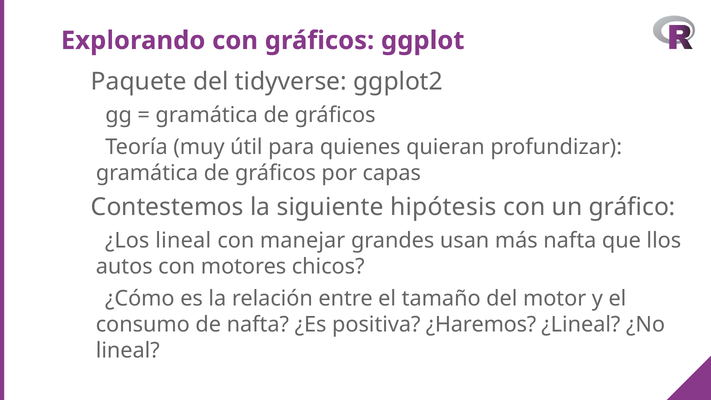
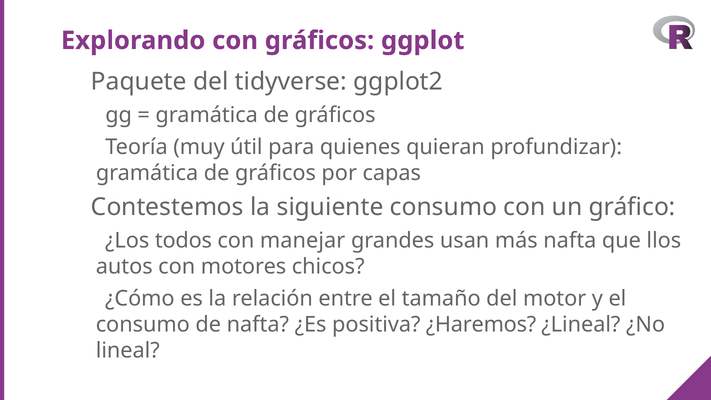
siguiente hipótesis: hipótesis -> consumo (443, 207)
¿Los lineal: lineal -> todos (183, 241)
